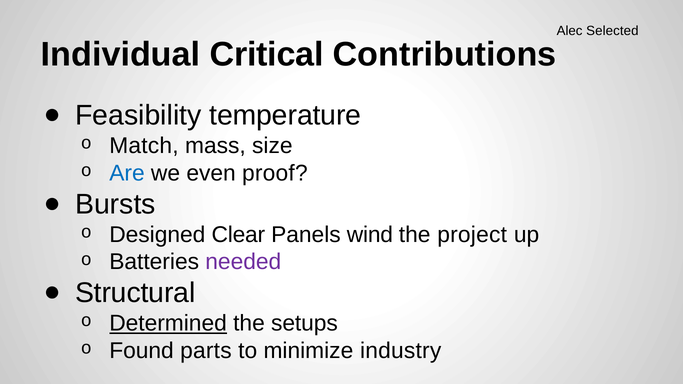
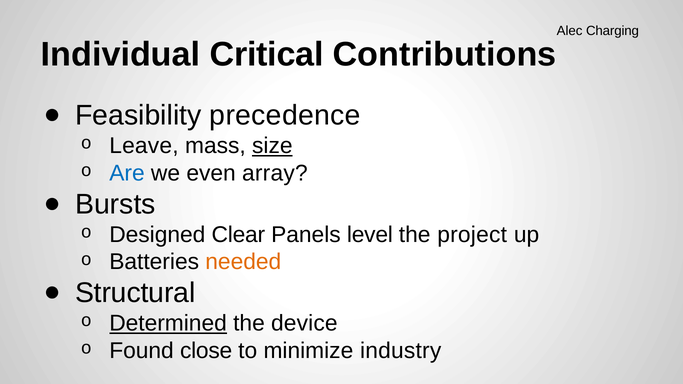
Selected: Selected -> Charging (612, 31)
temperature: temperature -> precedence (285, 116)
Match: Match -> Leave (144, 146)
size underline: none -> present (272, 146)
proof: proof -> array (275, 173)
wind: wind -> level (370, 235)
needed colour: purple -> orange (243, 262)
setups: setups -> device (304, 323)
parts: parts -> close (206, 351)
